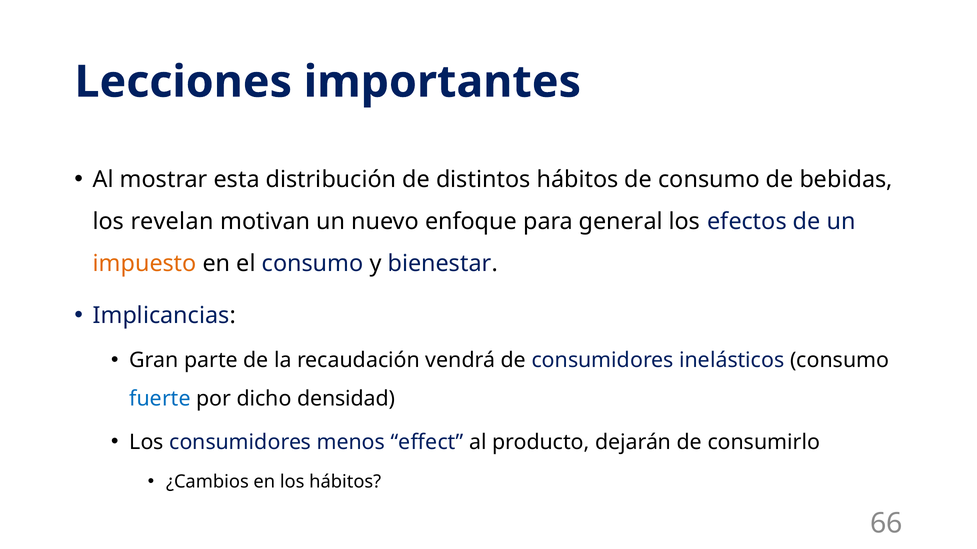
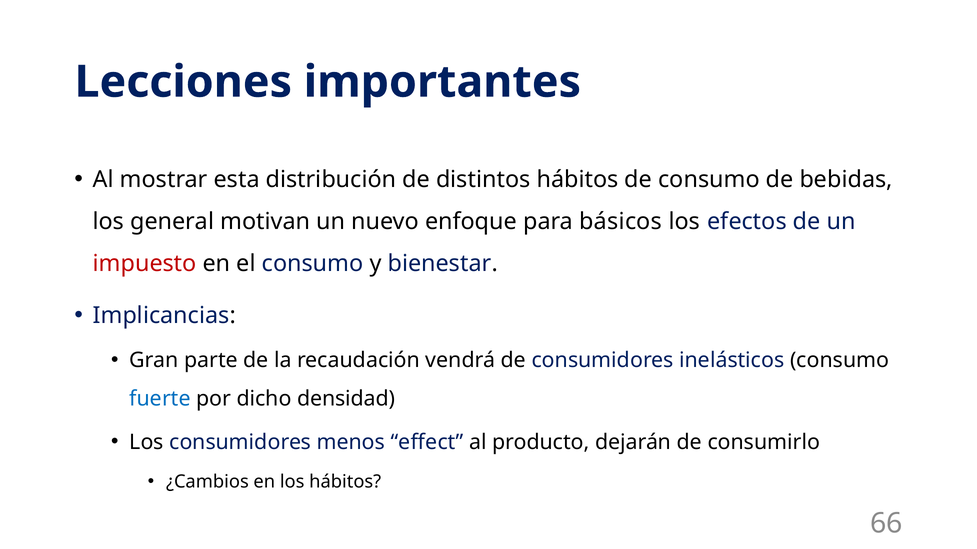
revelan: revelan -> general (172, 222)
general: general -> básicos (621, 222)
impuesto colour: orange -> red (145, 264)
